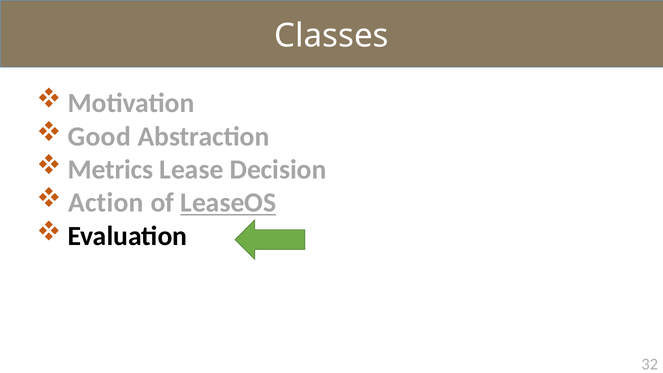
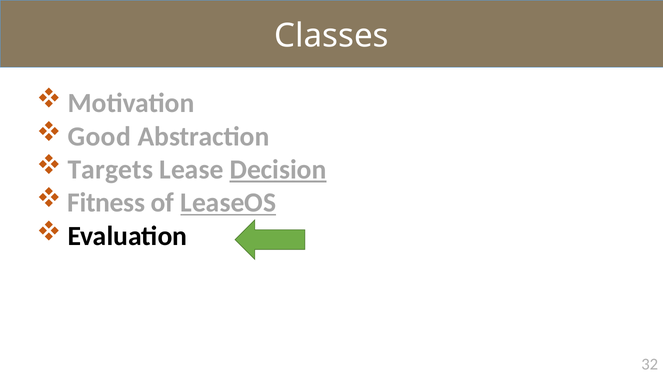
Metrics: Metrics -> Targets (110, 170)
Decision underline: none -> present (278, 170)
Action: Action -> Fitness (106, 203)
